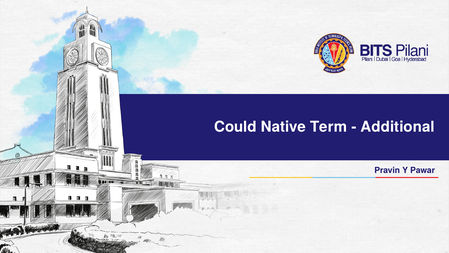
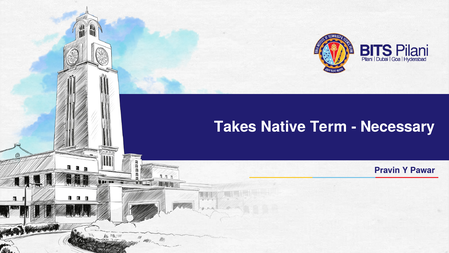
Could: Could -> Takes (235, 127)
Additional: Additional -> Necessary (398, 127)
